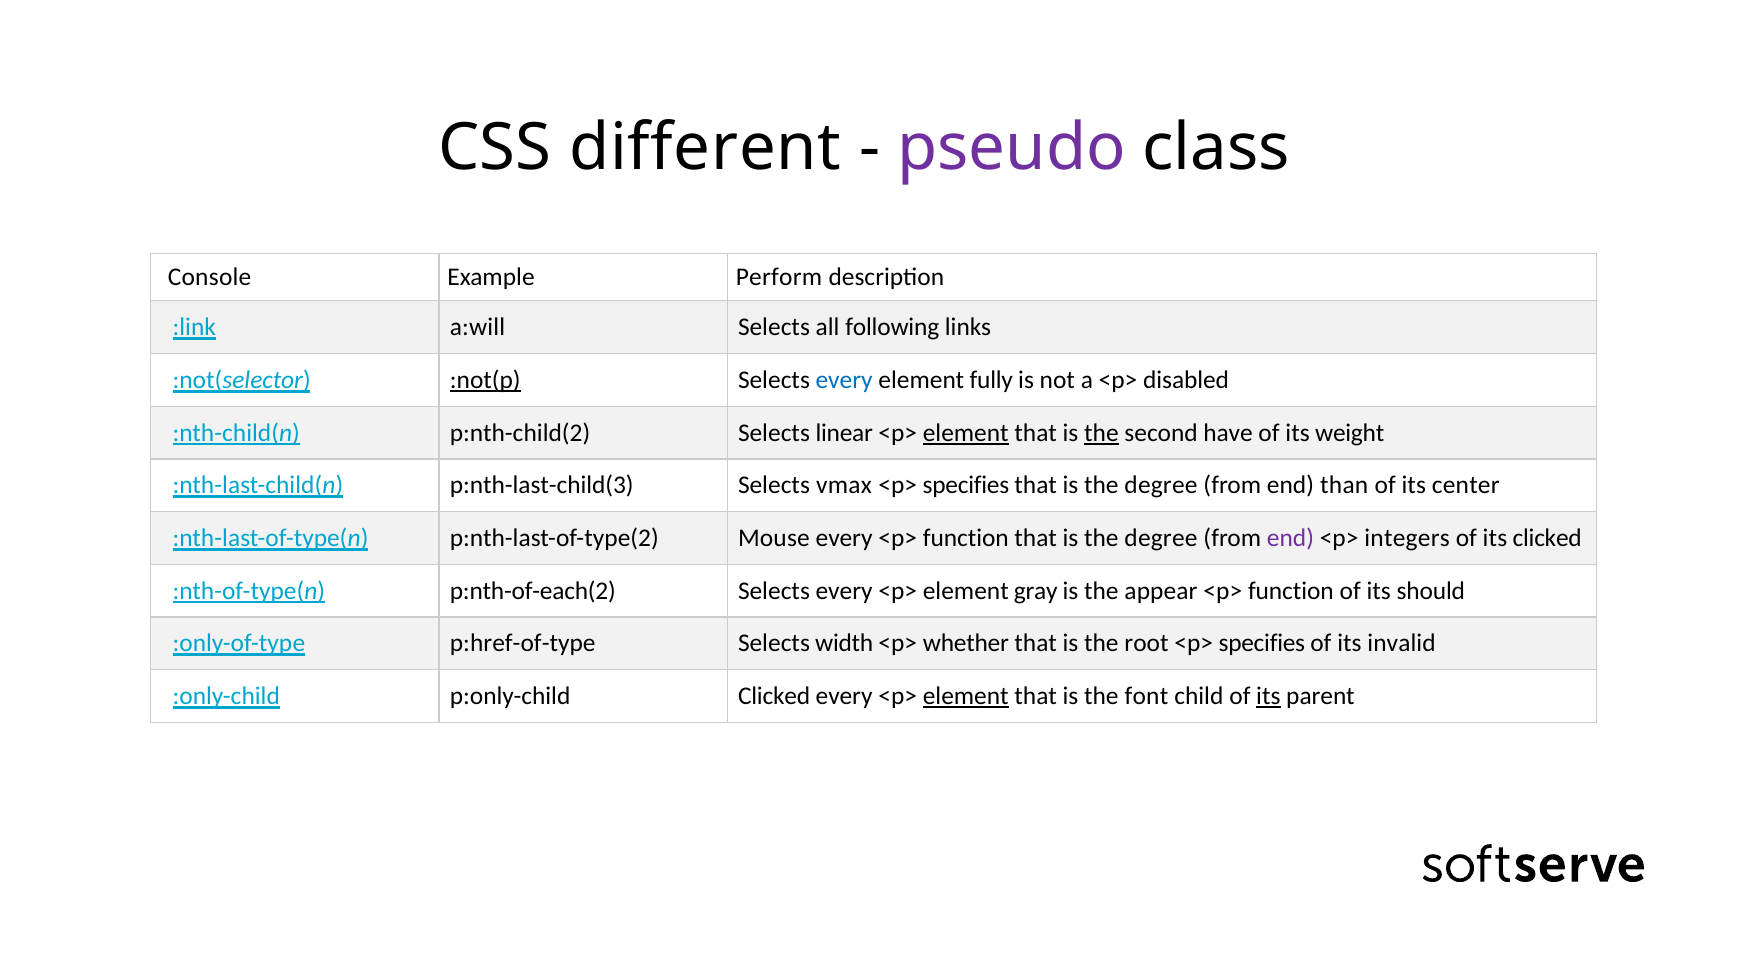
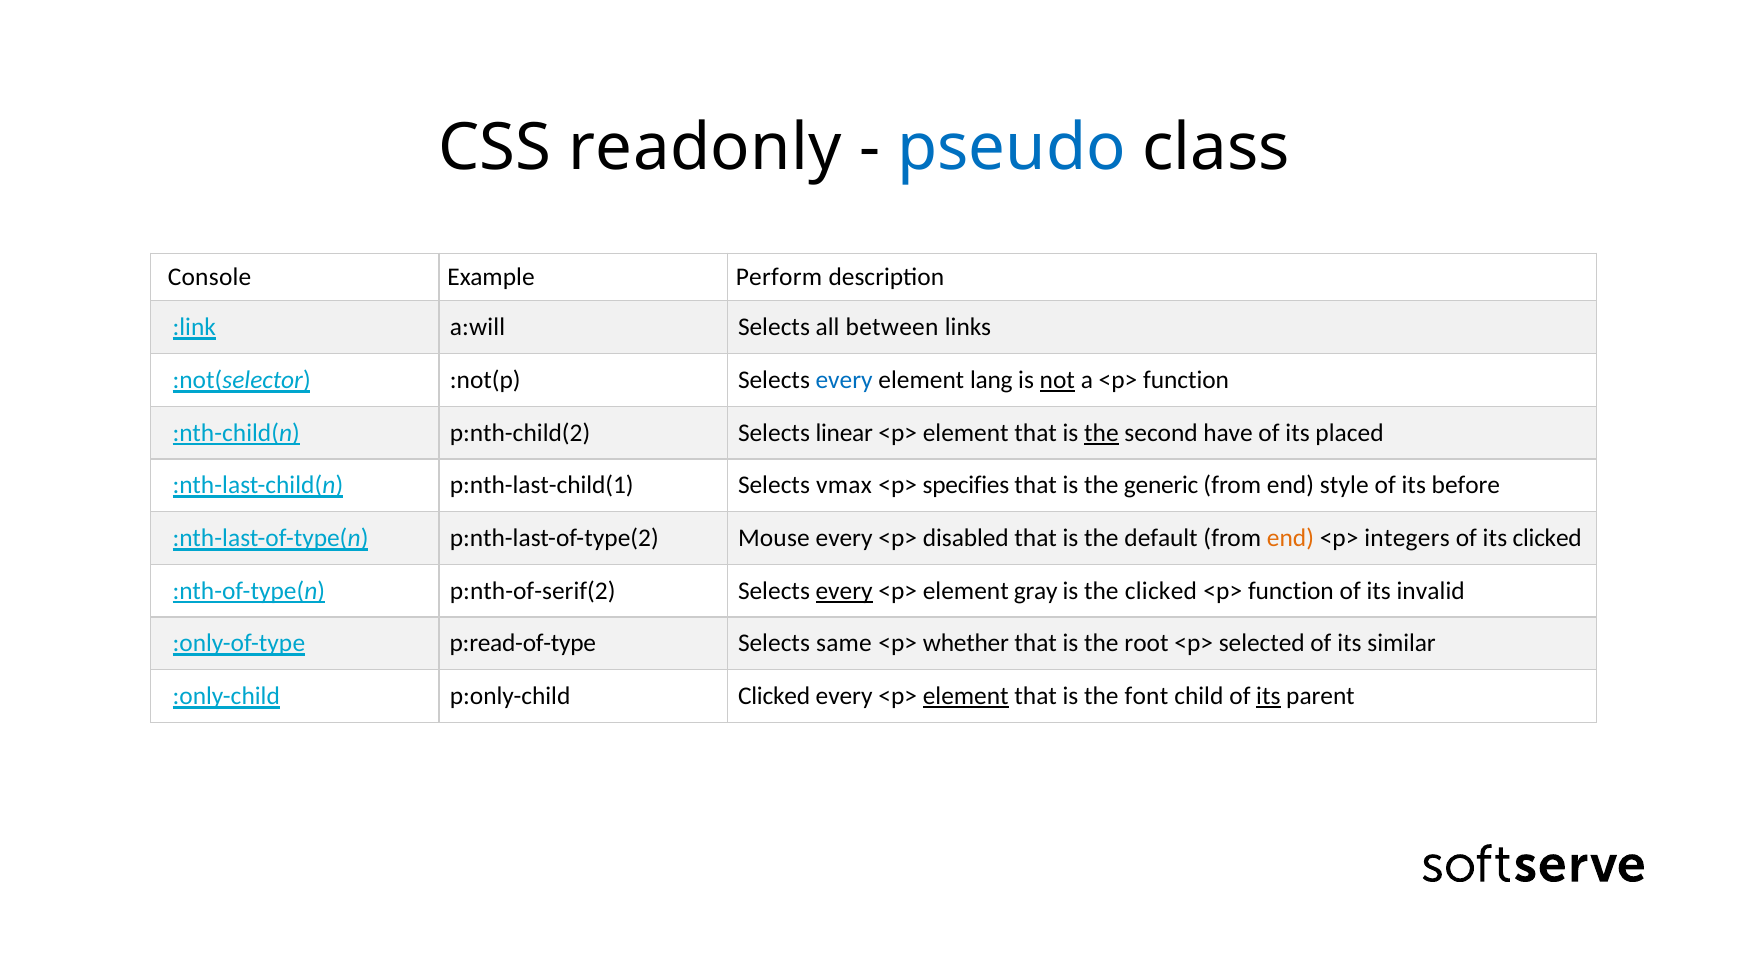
different: different -> readonly (705, 148)
pseudo colour: purple -> blue (1012, 148)
following: following -> between (892, 327)
:not(p underline: present -> none (485, 380)
fully: fully -> lang (991, 380)
not underline: none -> present (1057, 380)
a <p> disabled: disabled -> function (1186, 380)
element underline: present -> none (966, 433)
weight: weight -> placed (1350, 433)
p:nth-last-child(3: p:nth-last-child(3 -> p:nth-last-child(1 (542, 486)
degree: degree -> generic (1161, 486)
than: than -> style (1344, 486)
center: center -> before (1466, 486)
every <p> function: function -> disabled (966, 538)
degree: degree -> default (1161, 538)
end colour: purple -> orange (1290, 538)
p:nth-of-each(2: p:nth-of-each(2 -> p:nth-of-serif(2 (533, 591)
every underline: none -> present (844, 591)
the appear: appear -> clicked (1161, 591)
should: should -> invalid (1431, 591)
p:href-of-type: p:href-of-type -> p:read-of-type (523, 644)
width: width -> same (844, 644)
specifies: specifies -> selected (1262, 644)
invalid: invalid -> similar (1402, 644)
